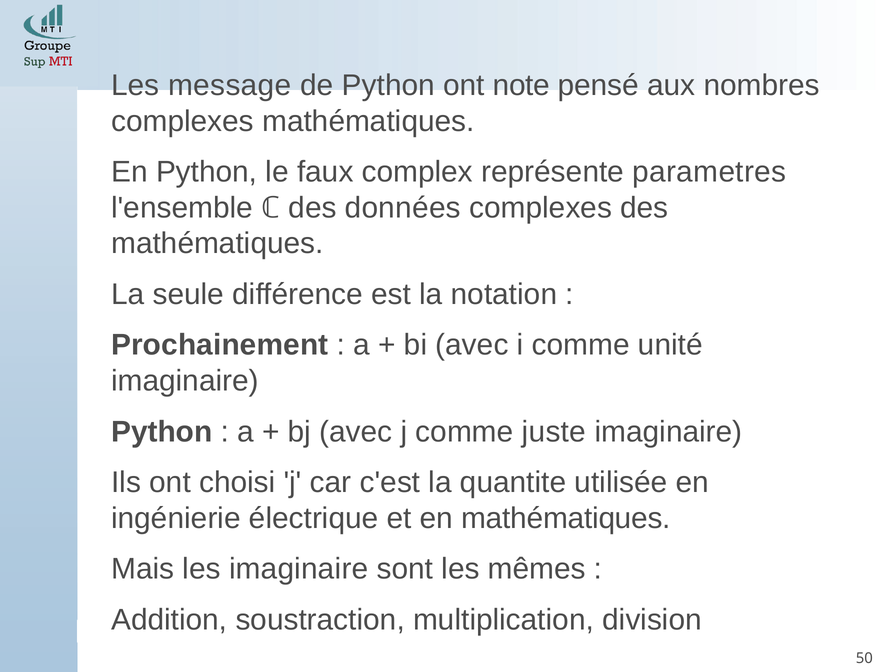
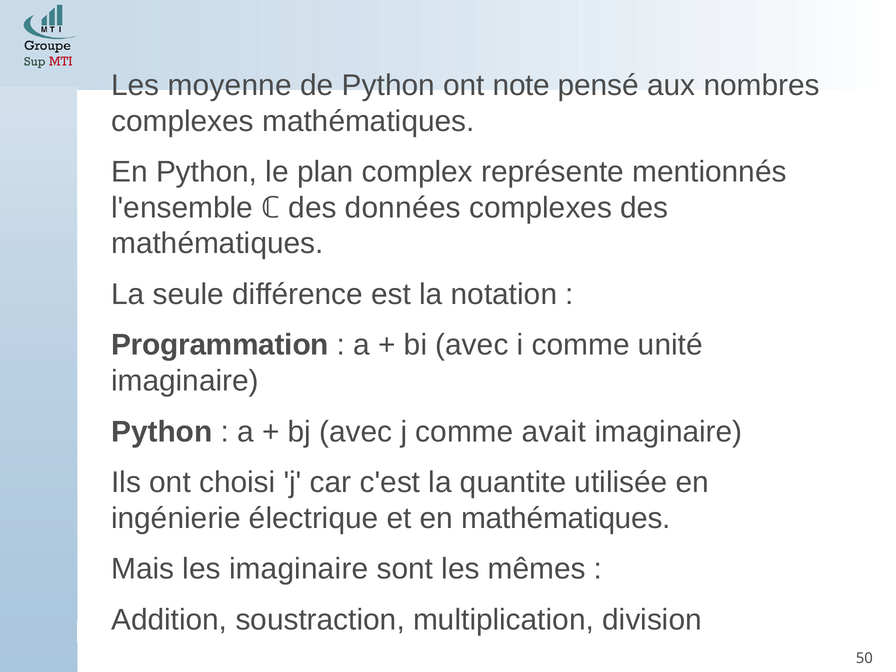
message: message -> moyenne (230, 85)
faux: faux -> plan (325, 172)
parametres: parametres -> mentionnés (709, 172)
Prochainement: Prochainement -> Programmation (220, 345)
juste: juste -> avait (554, 432)
